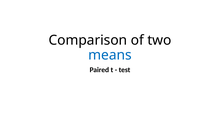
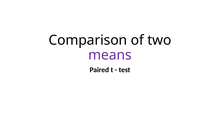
means colour: blue -> purple (110, 55)
